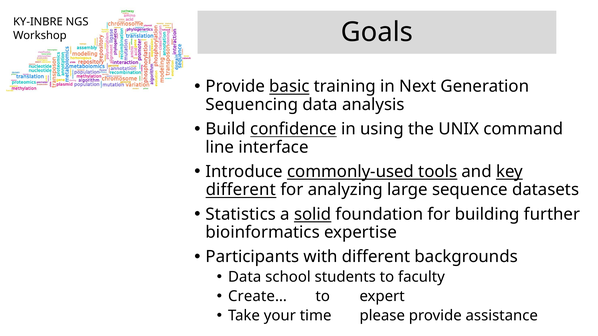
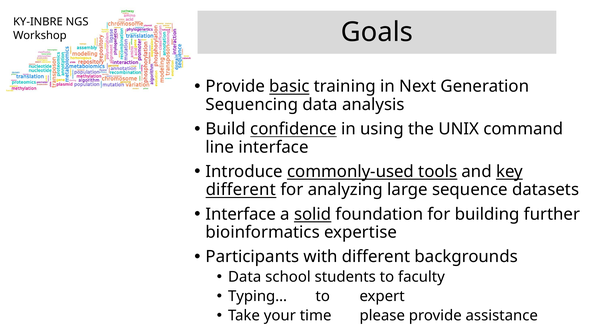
Statistics: Statistics -> Interface (241, 214)
Create…: Create… -> Typing… (258, 297)
